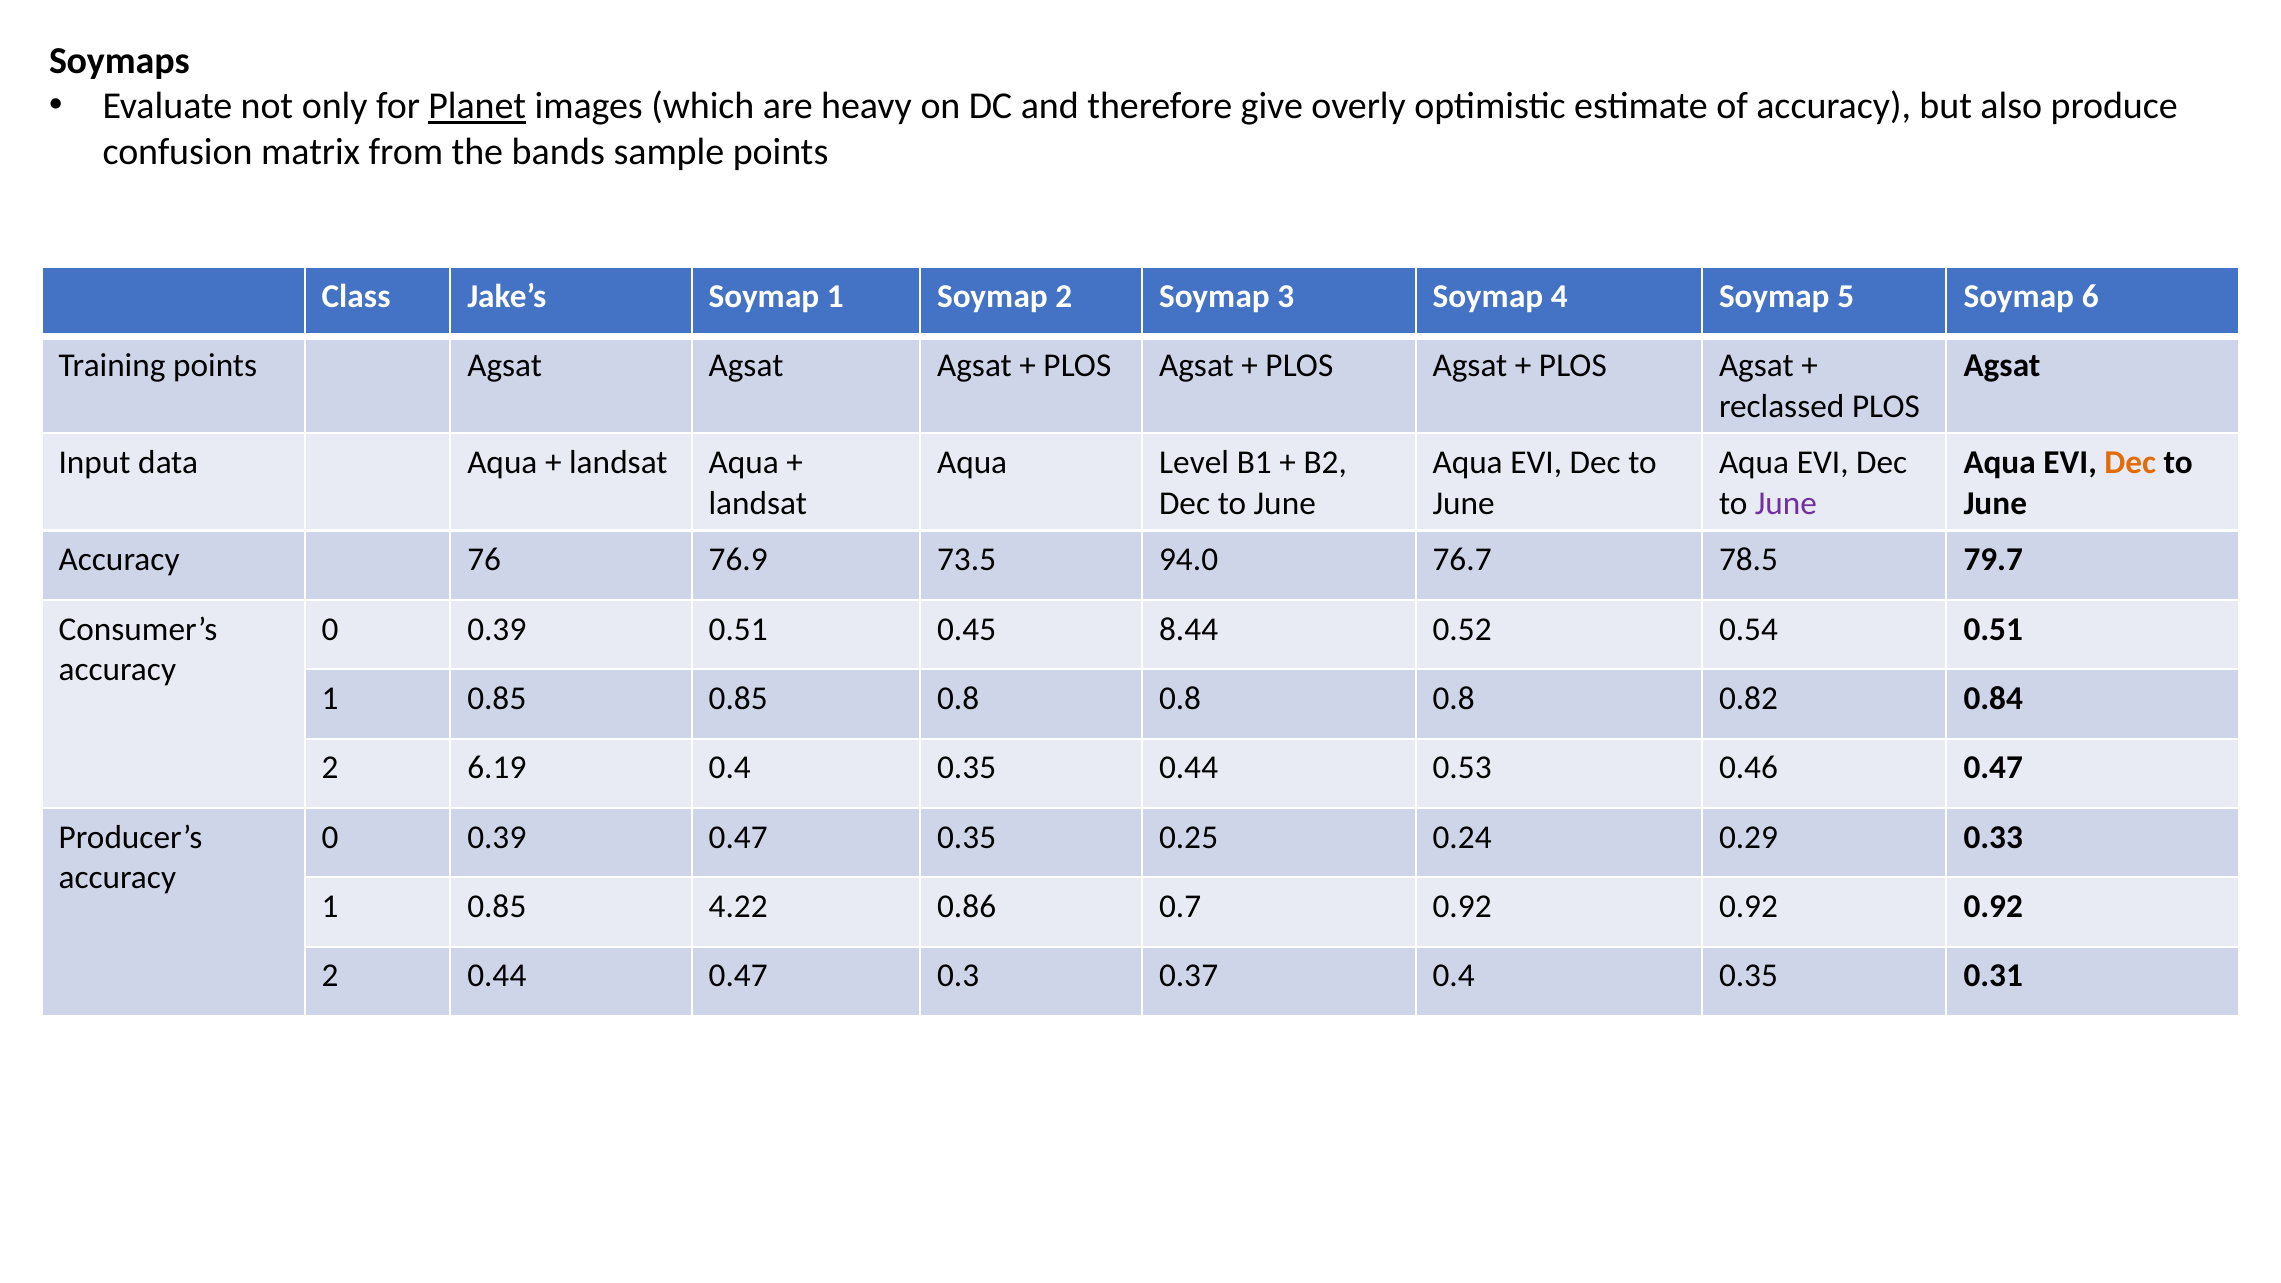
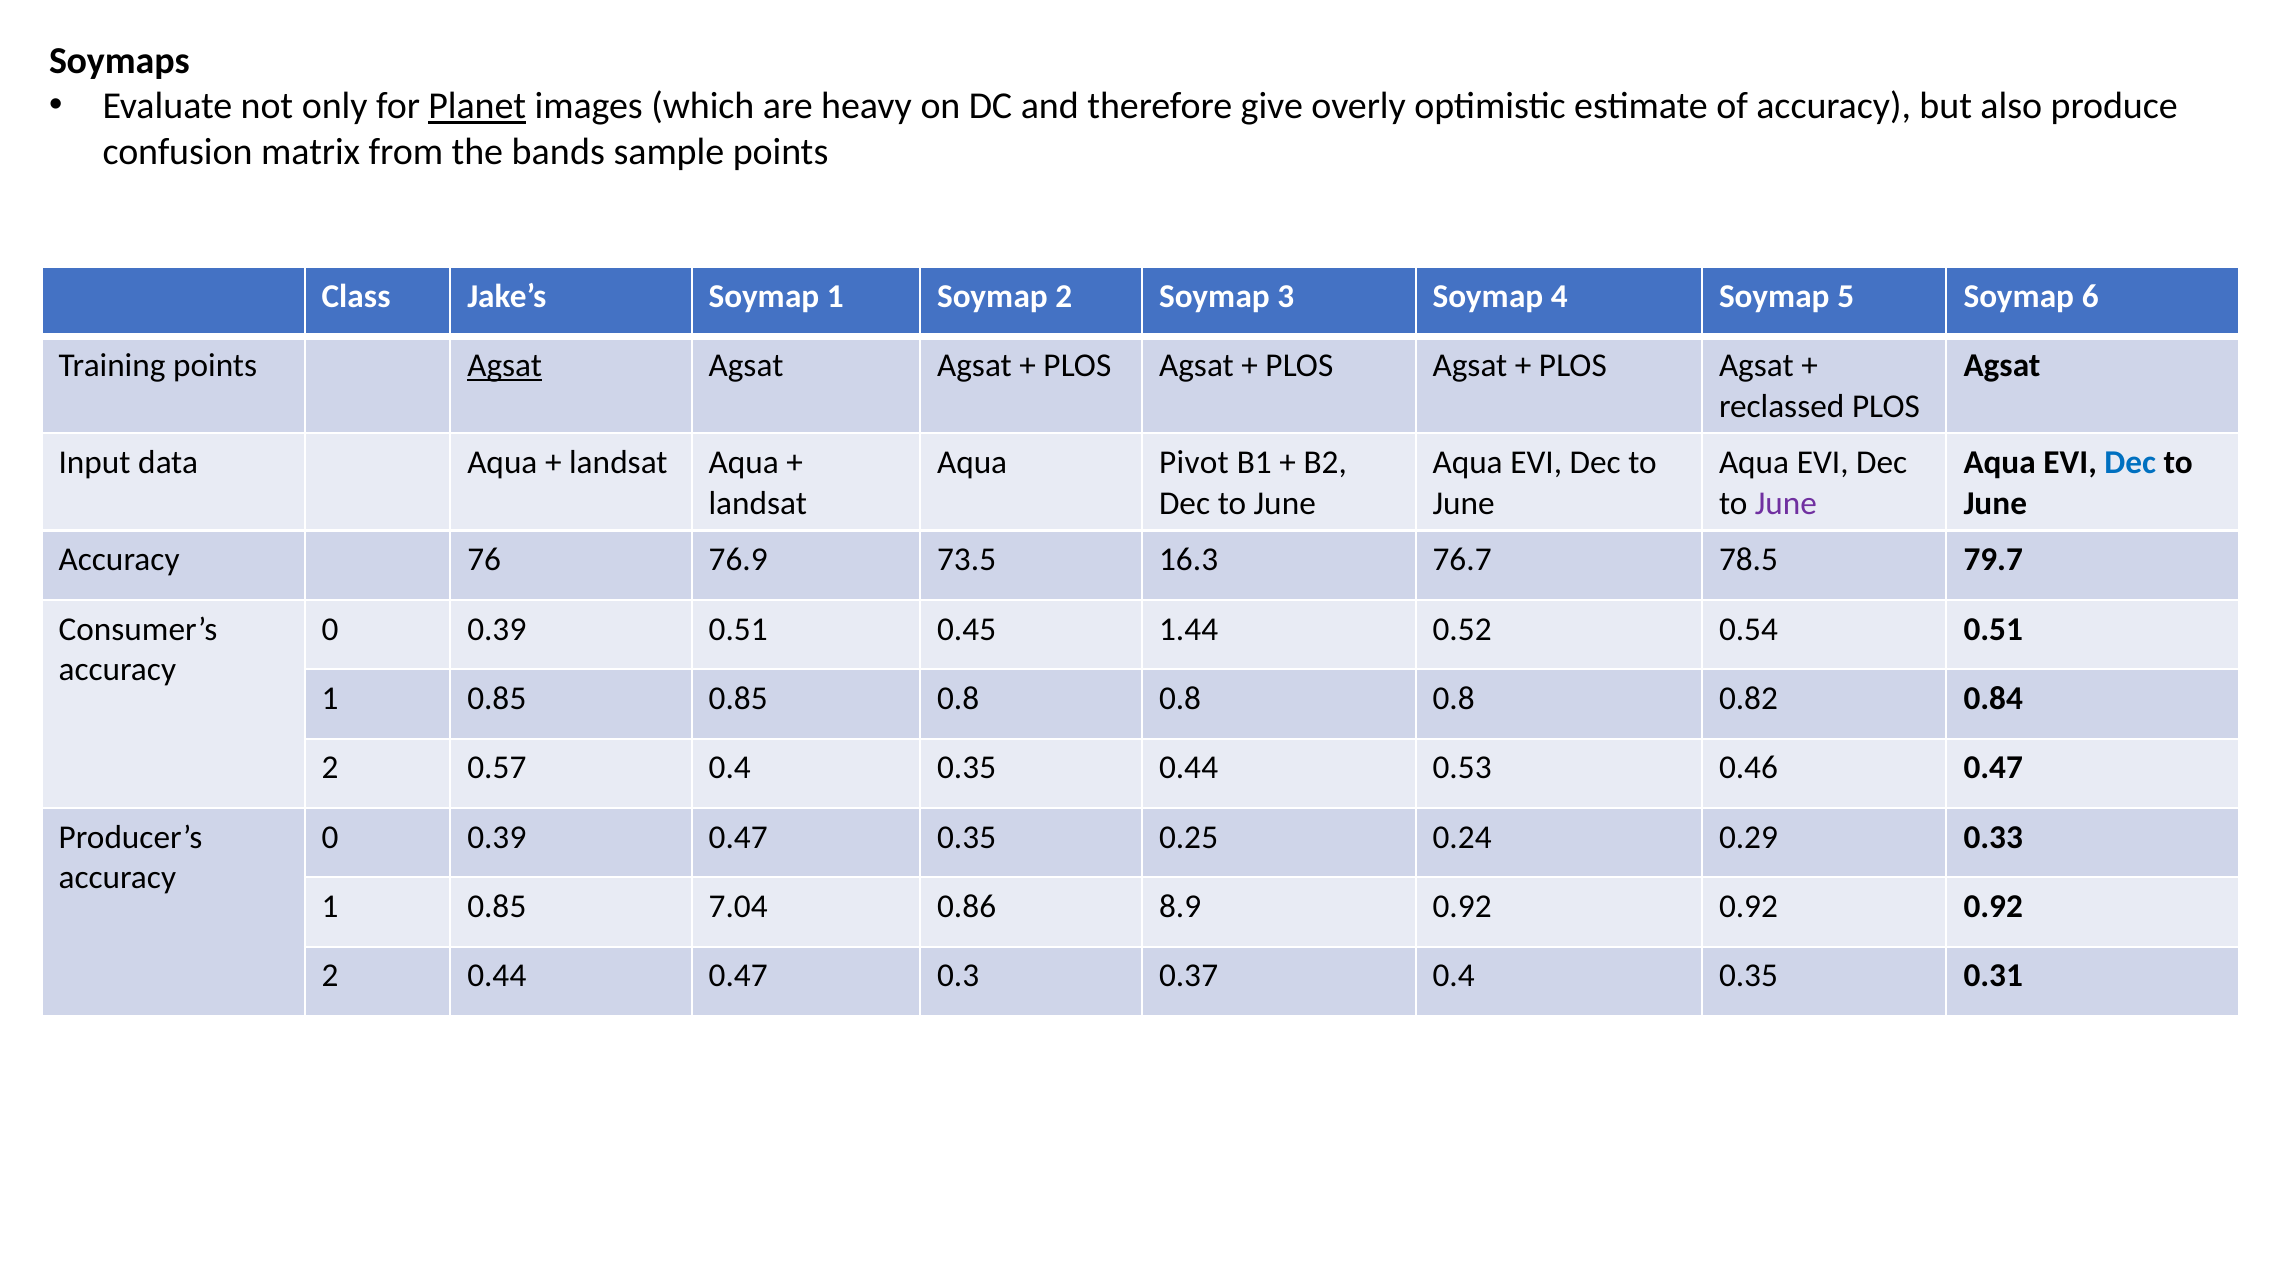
Agsat underline: none -> present (505, 366)
Level: Level -> Pivot (1194, 463)
Dec colour: orange -> blue (2130, 463)
94.0: 94.0 -> 16.3 (1189, 560)
8.44: 8.44 -> 1.44 (1189, 629)
6.19: 6.19 -> 0.57 (497, 768)
4.22: 4.22 -> 7.04 (738, 907)
0.7: 0.7 -> 8.9 (1180, 907)
